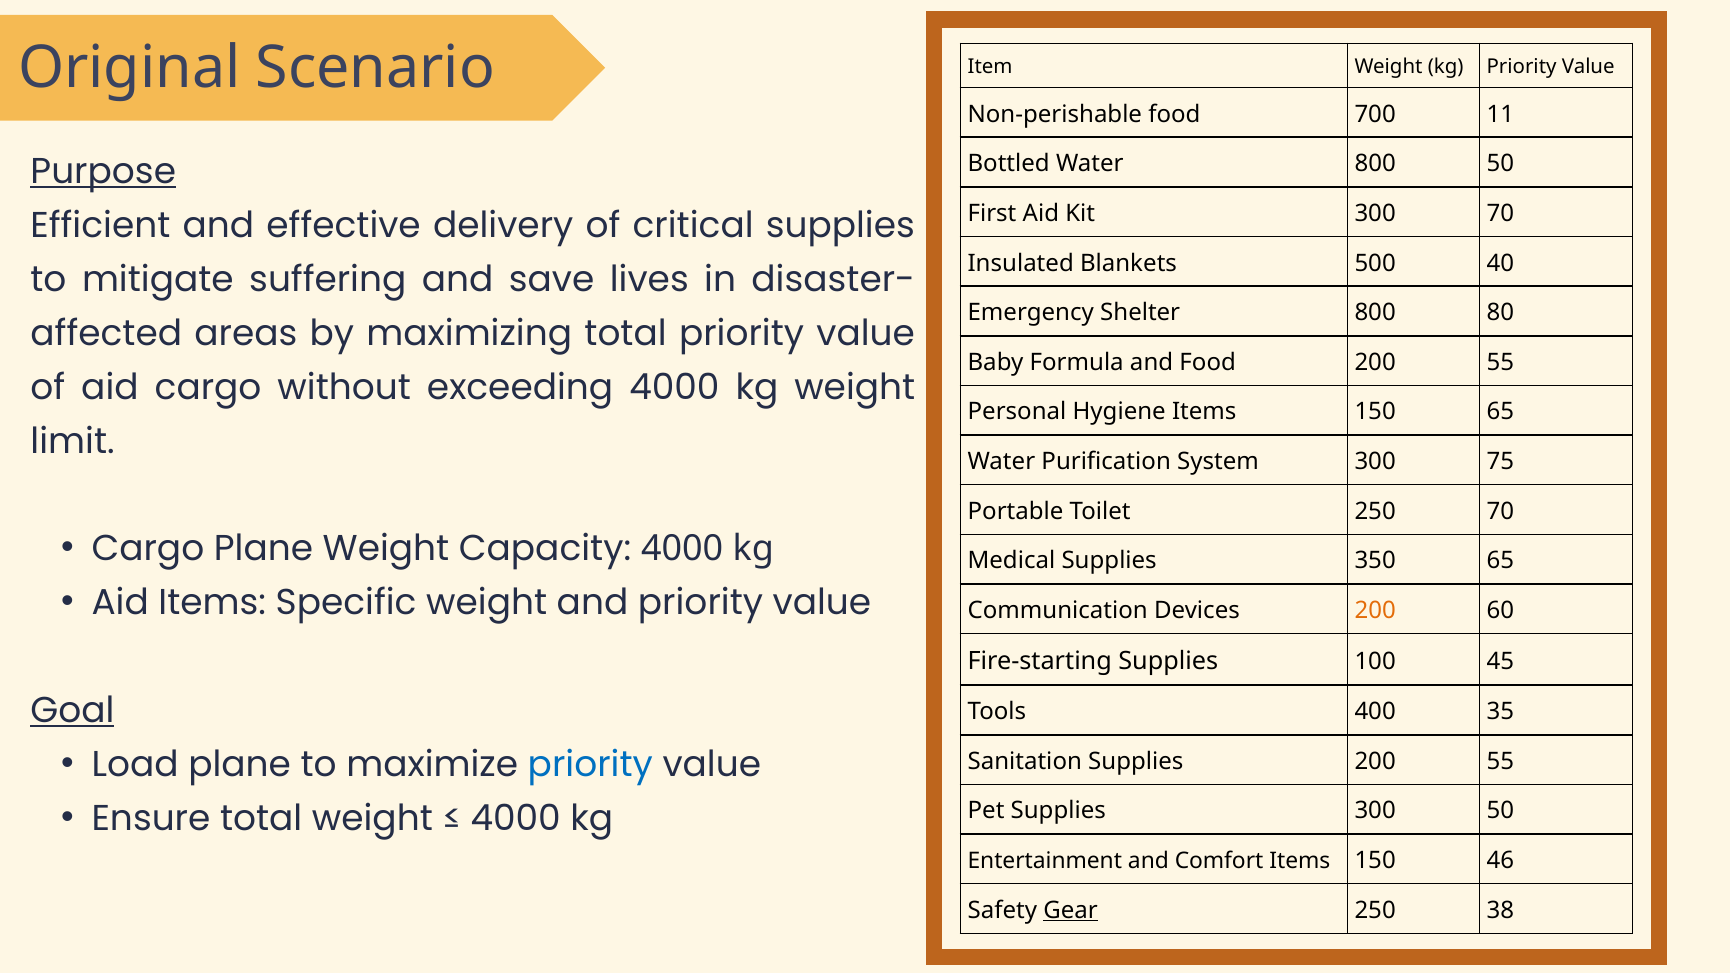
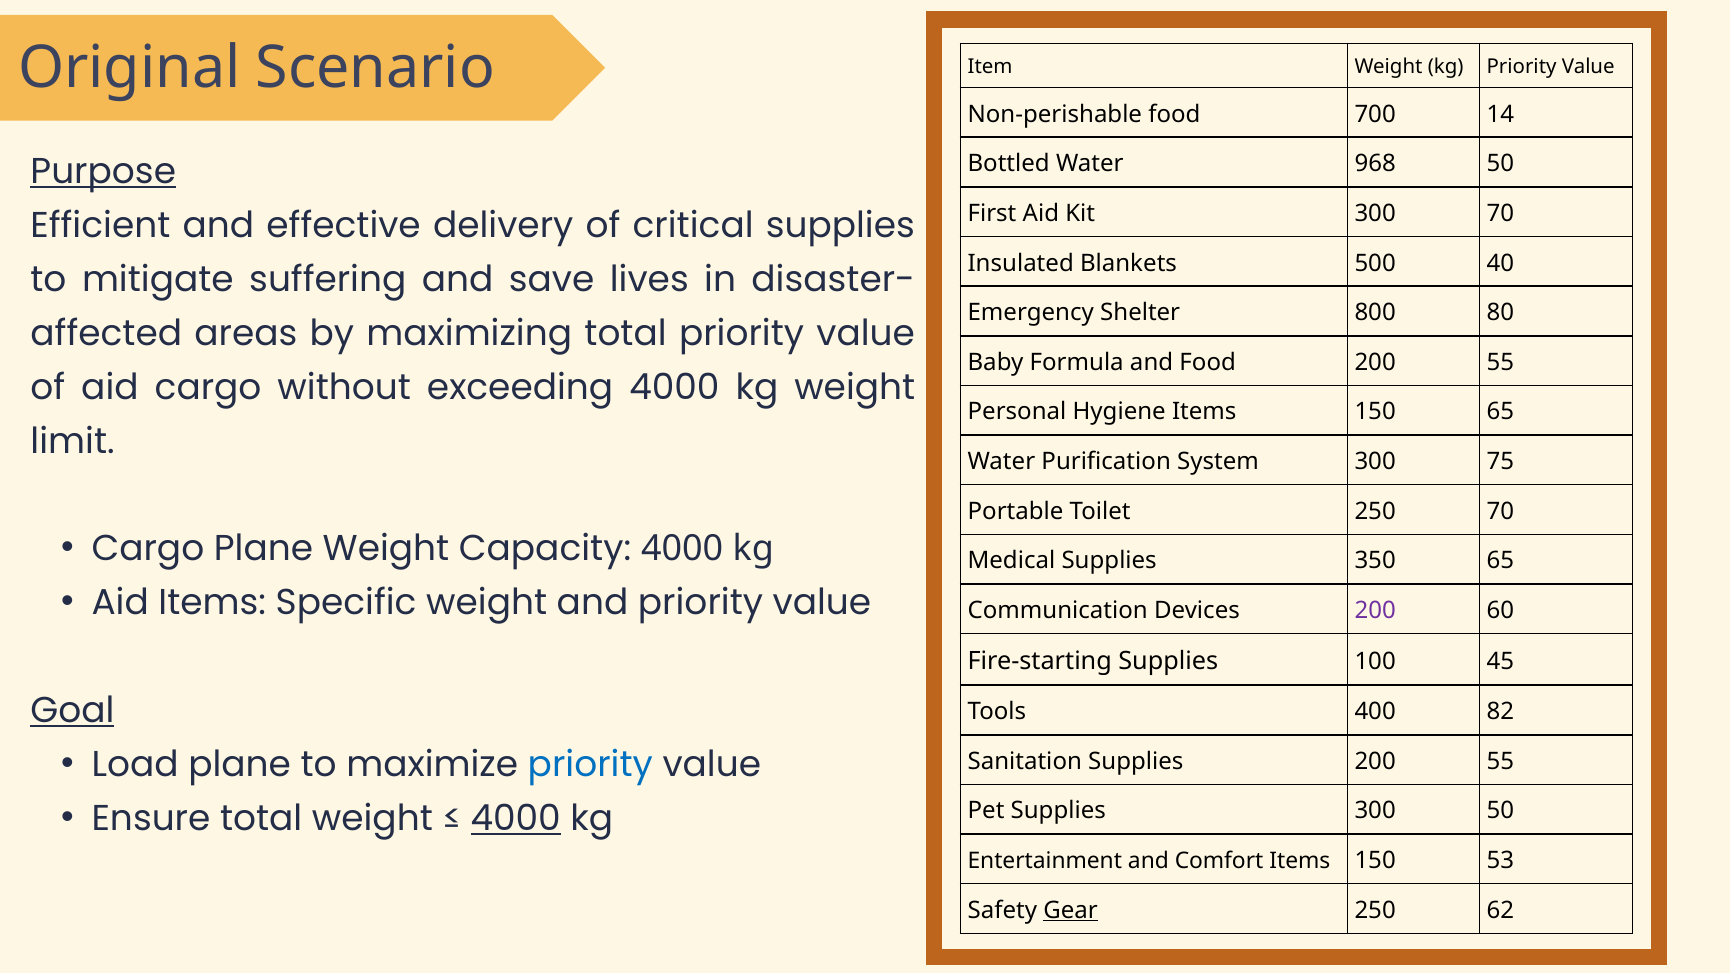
11: 11 -> 14 (1500, 114)
Water 800: 800 -> 968 (1375, 164)
200 colour: orange -> purple (1375, 611)
35: 35 -> 82 (1500, 712)
4000 underline: none -> present (516, 819)
46: 46 -> 53 (1500, 861)
38: 38 -> 62 (1500, 910)
